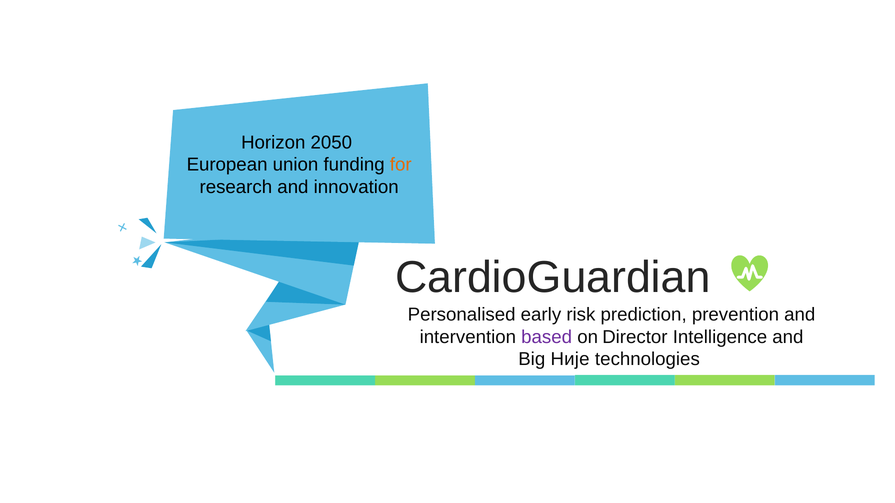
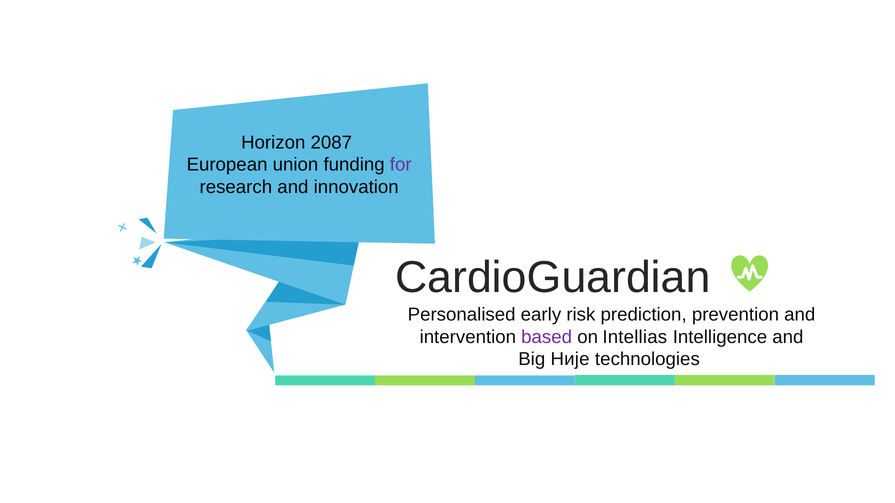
2050: 2050 -> 2087 (331, 143)
for colour: orange -> purple (401, 165)
Director: Director -> Intellias (635, 337)
